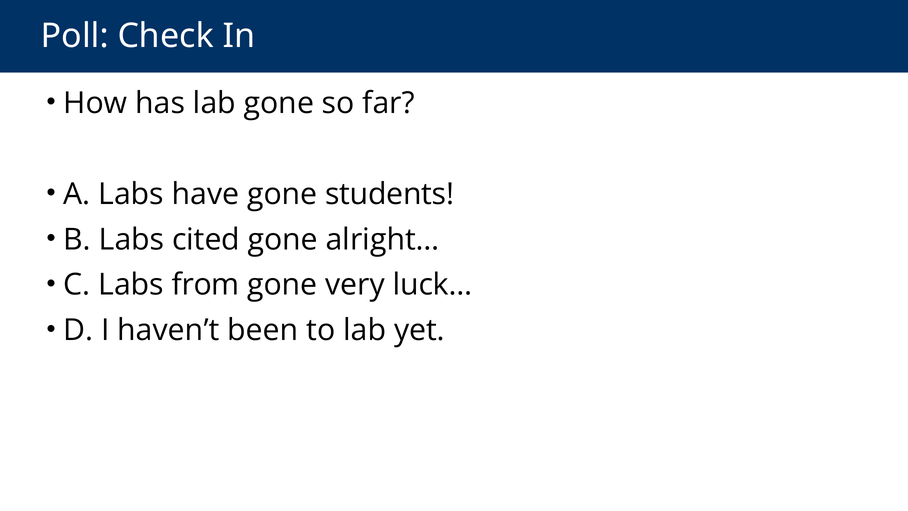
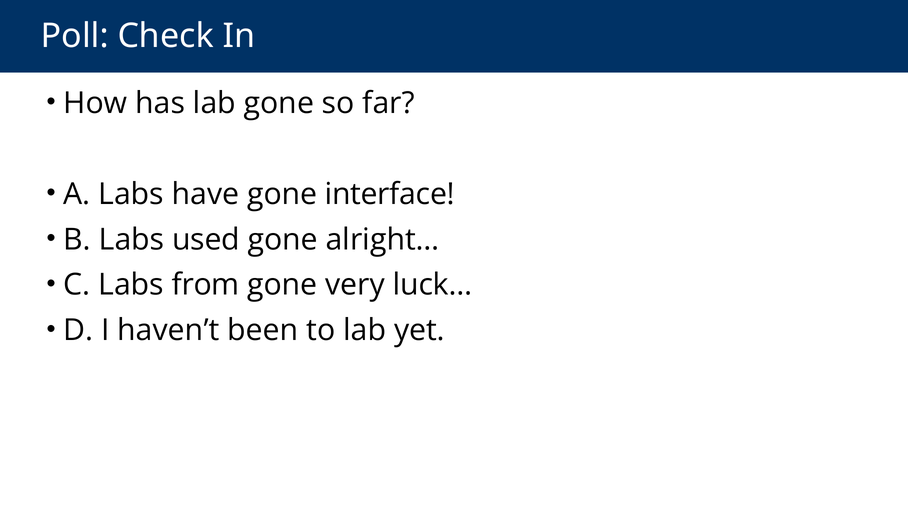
students: students -> interface (390, 194)
cited: cited -> used (206, 239)
